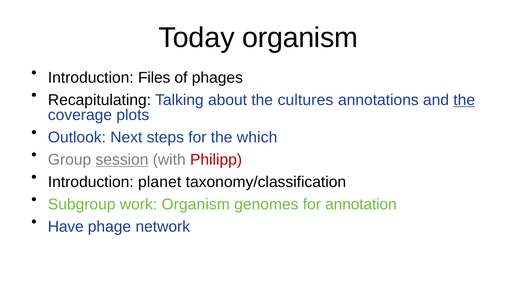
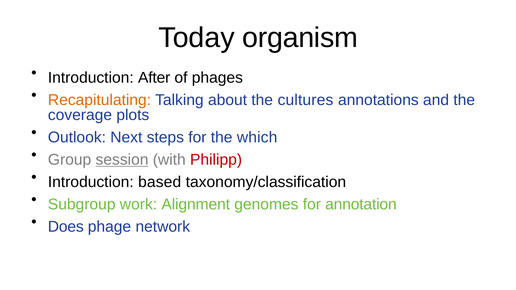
Files: Files -> After (154, 78)
Recapitulating colour: black -> orange (99, 100)
the underline: present -> none (464, 100)
planet: planet -> based (160, 182)
work Organism: Organism -> Alignment (196, 204)
Have: Have -> Does (66, 227)
